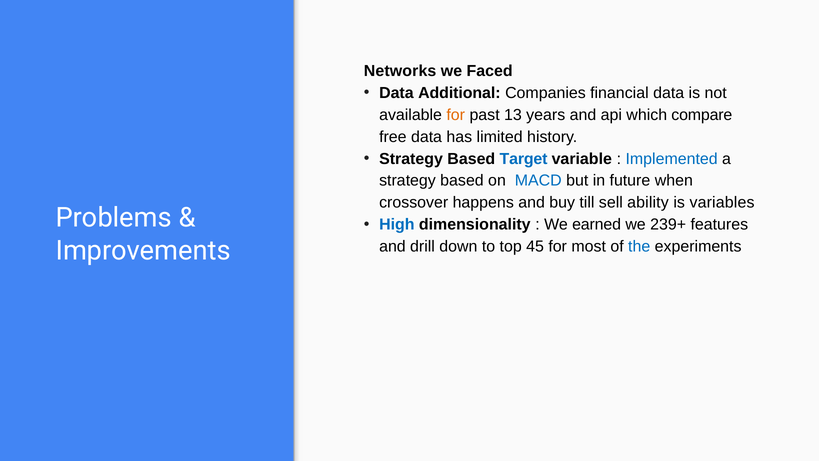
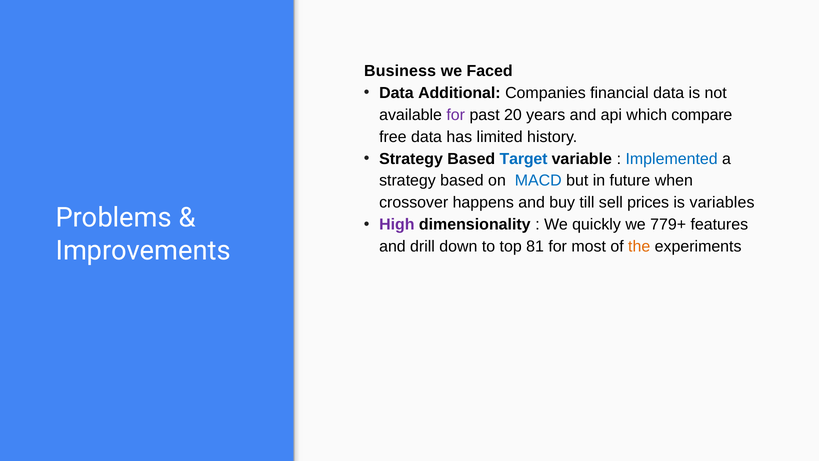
Networks: Networks -> Business (400, 71)
for colour: orange -> purple (456, 115)
13: 13 -> 20 (513, 115)
ability: ability -> prices (648, 203)
High colour: blue -> purple (397, 225)
earned: earned -> quickly (596, 225)
239+: 239+ -> 779+ (668, 225)
45: 45 -> 81 (535, 246)
the colour: blue -> orange (639, 246)
